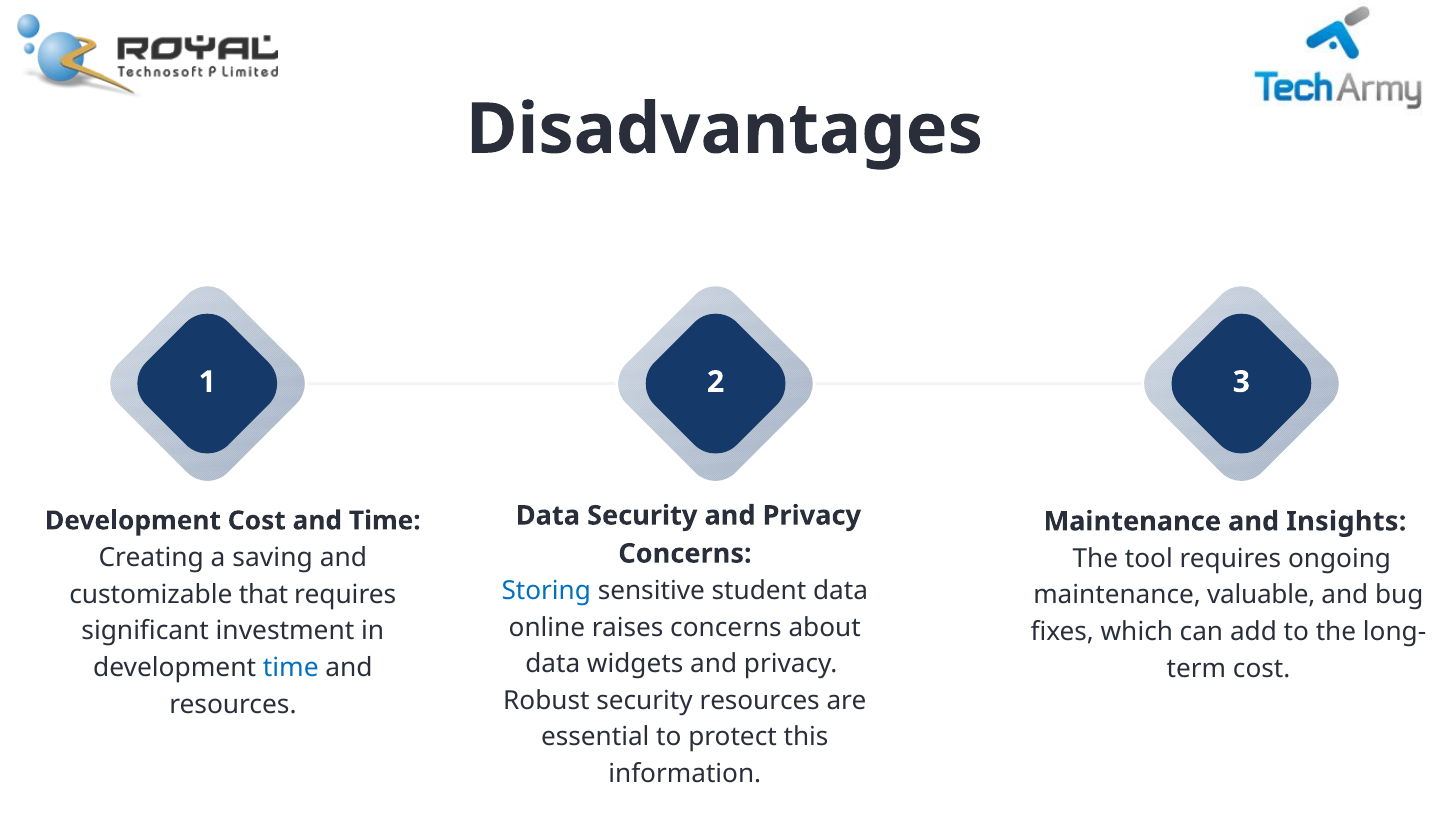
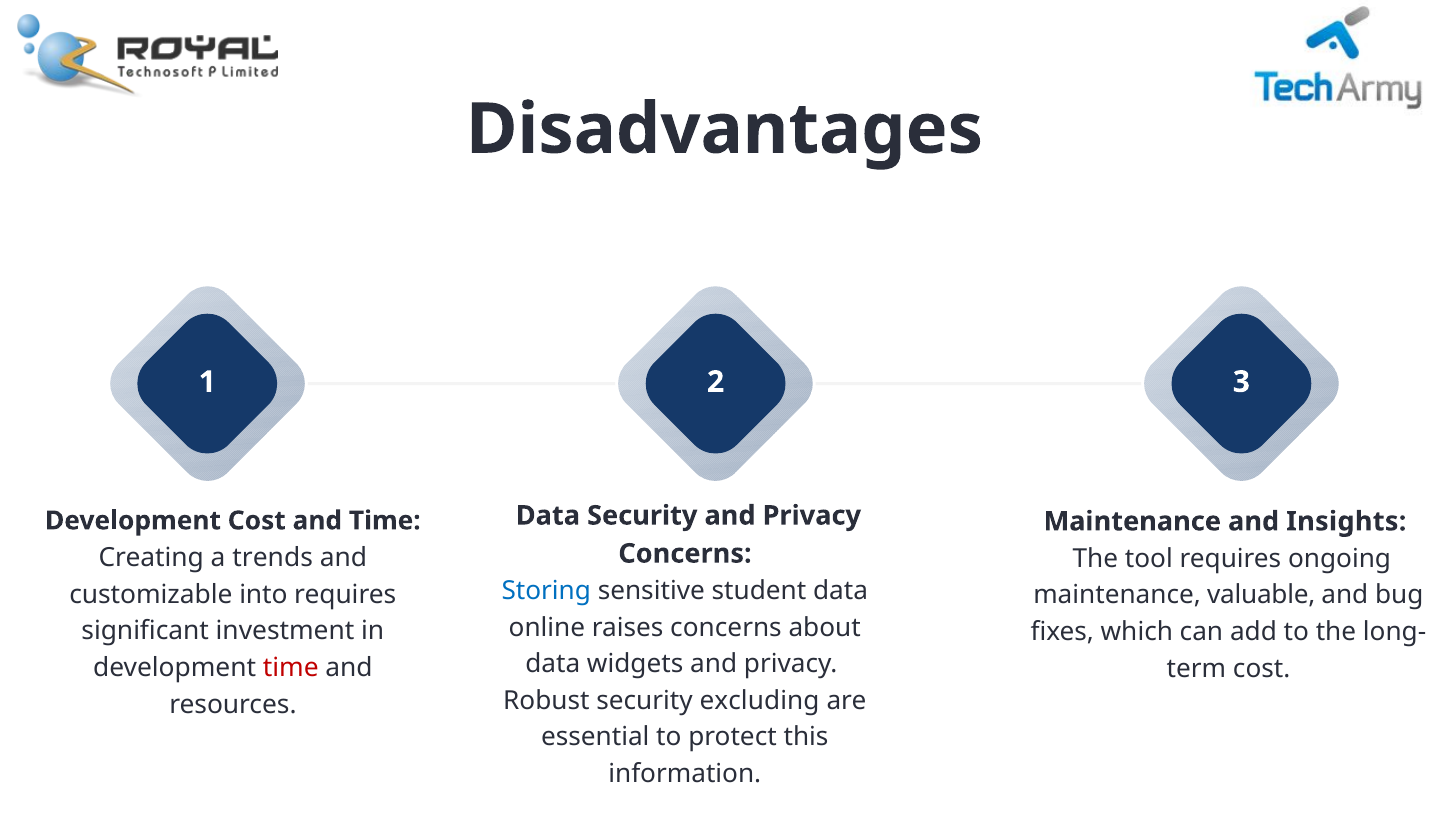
saving: saving -> trends (273, 558)
that: that -> into (263, 594)
time colour: blue -> red (291, 668)
security resources: resources -> excluding (760, 701)
